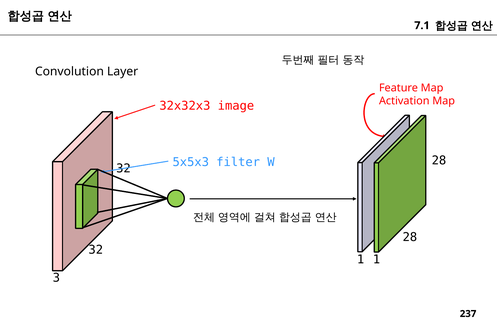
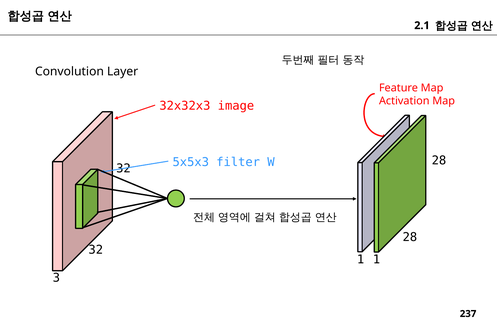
7.1: 7.1 -> 2.1 (422, 25)
